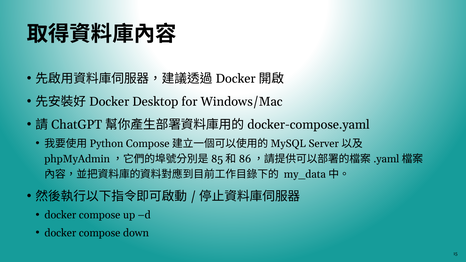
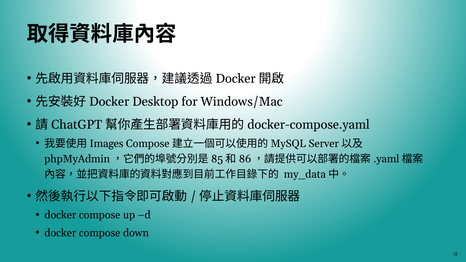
Python: Python -> Images (107, 144)
